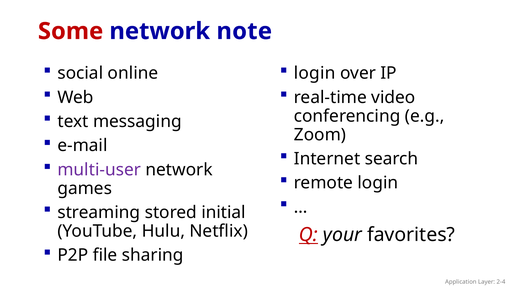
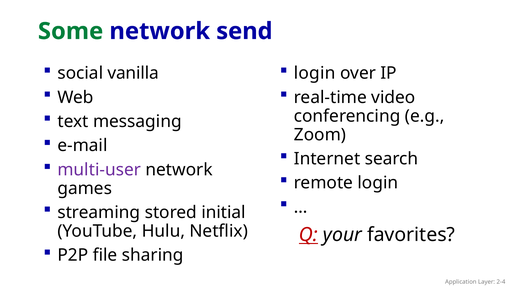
Some colour: red -> green (71, 31)
note: note -> send (244, 31)
online: online -> vanilla (133, 73)
